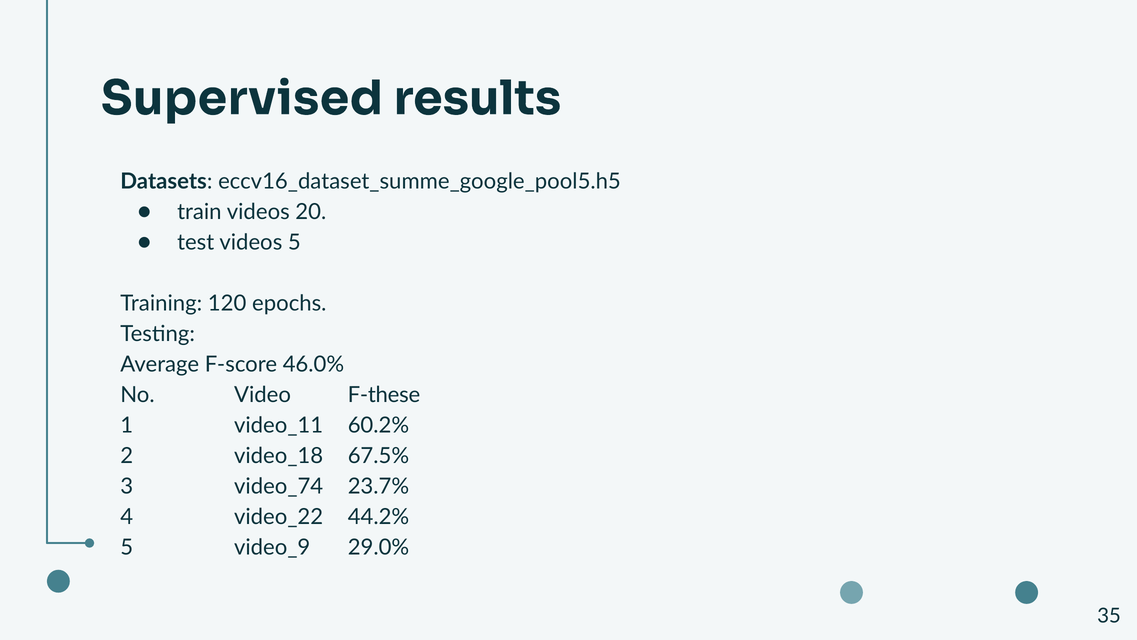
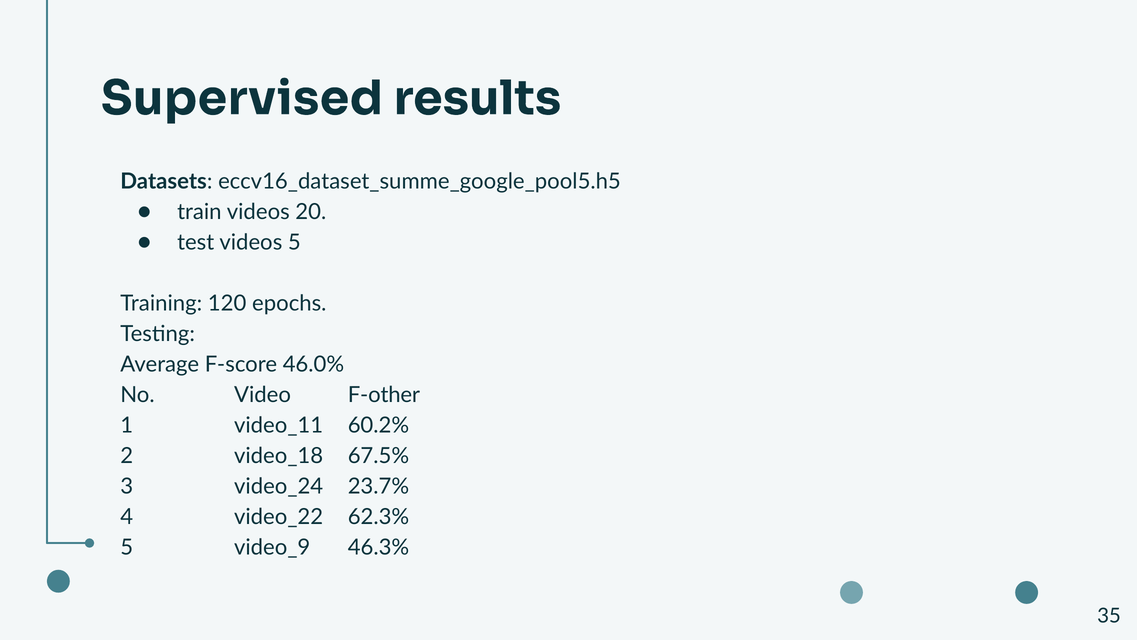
F-these: F-these -> F-other (384, 395)
video_74: video_74 -> video_24 (279, 486)
44.2%: 44.2% -> 62.3% (378, 517)
29.0%: 29.0% -> 46.3% (378, 547)
